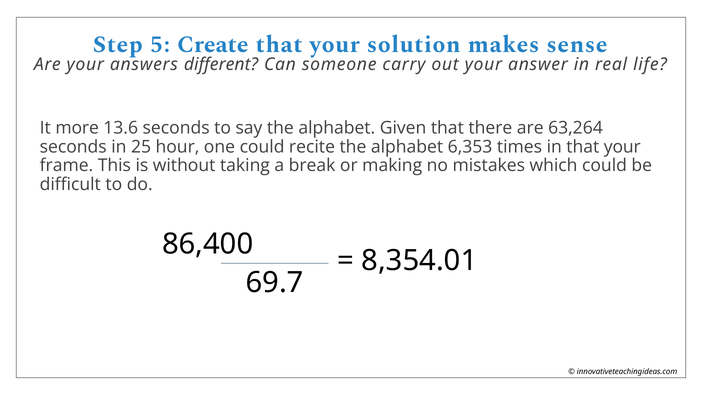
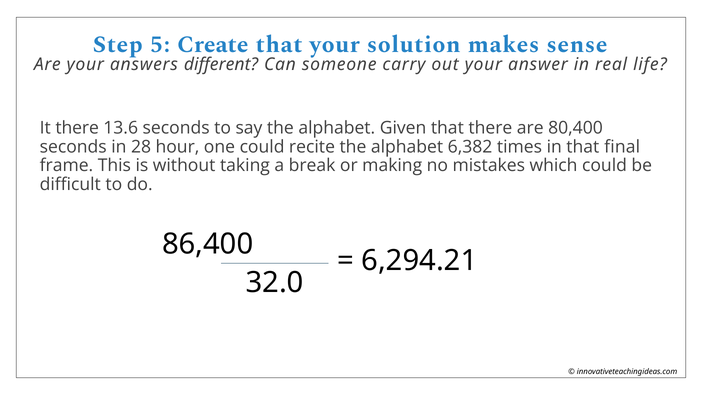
It more: more -> there (77, 128)
63,264: 63,264 -> 80,400 (575, 128)
25: 25 -> 28 (141, 147)
6,353: 6,353 -> 6,382 (470, 147)
in that your: your -> final (622, 147)
8,354.01: 8,354.01 -> 6,294.21 (419, 261)
69.7: 69.7 -> 32.0 (275, 283)
